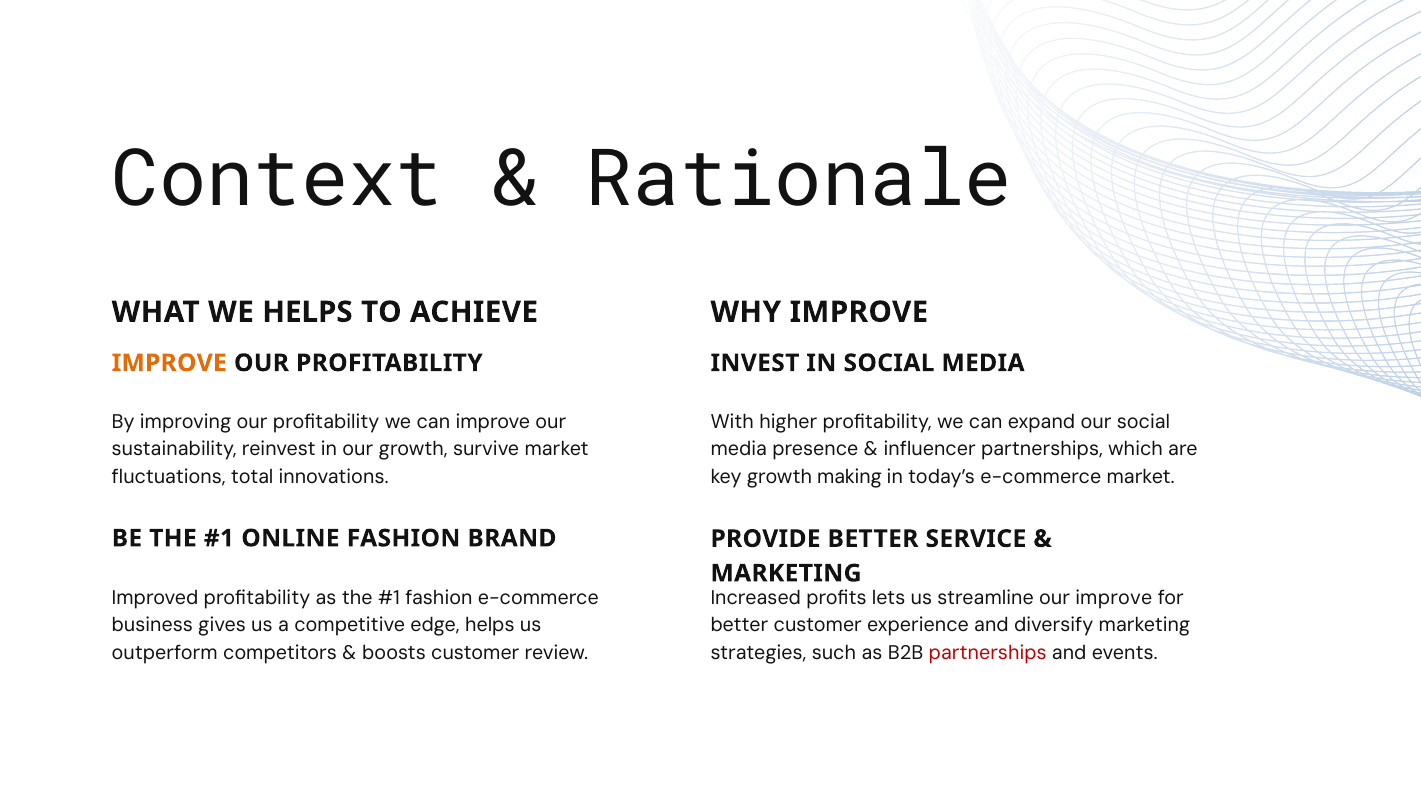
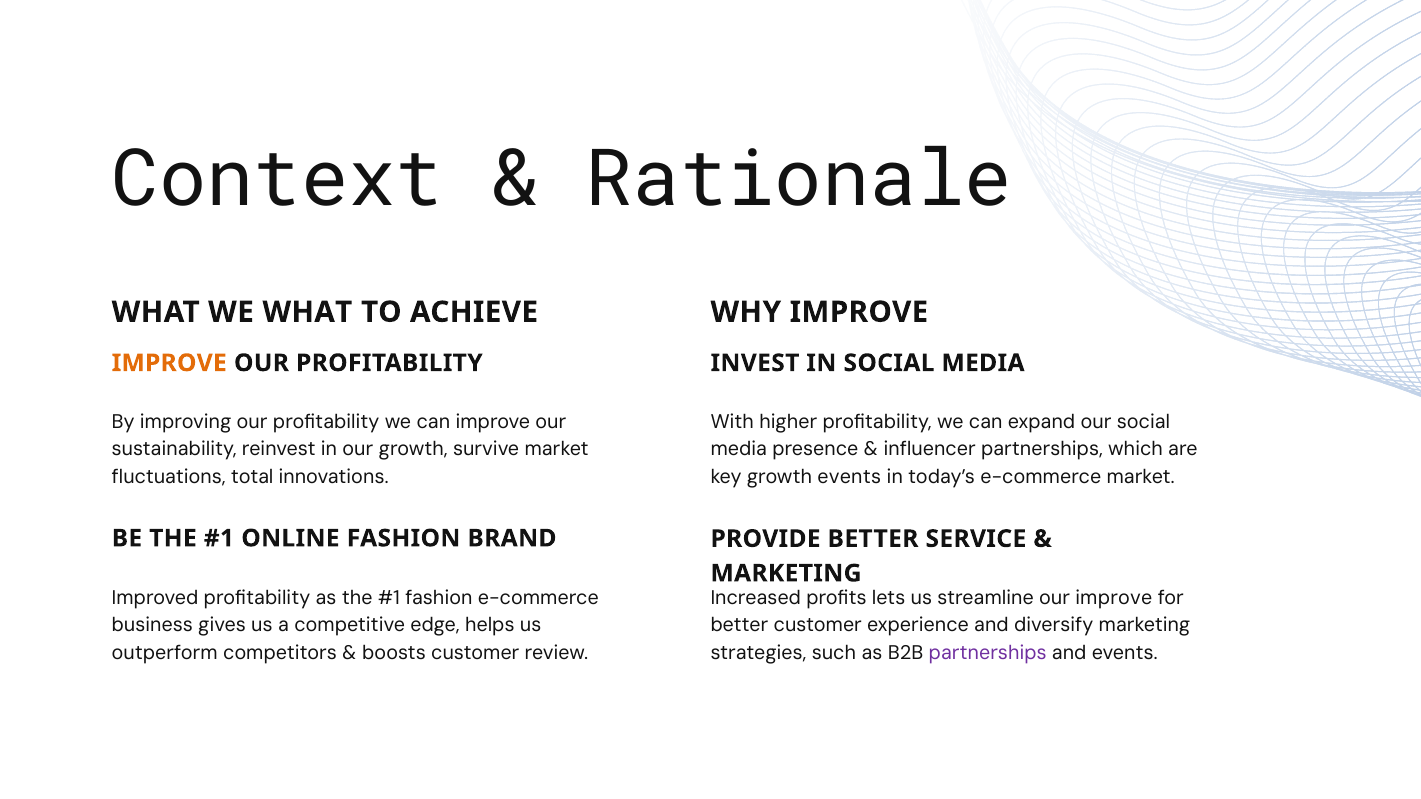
WE HELPS: HELPS -> WHAT (307, 312)
growth making: making -> events (849, 477)
partnerships colour: red -> purple (988, 653)
